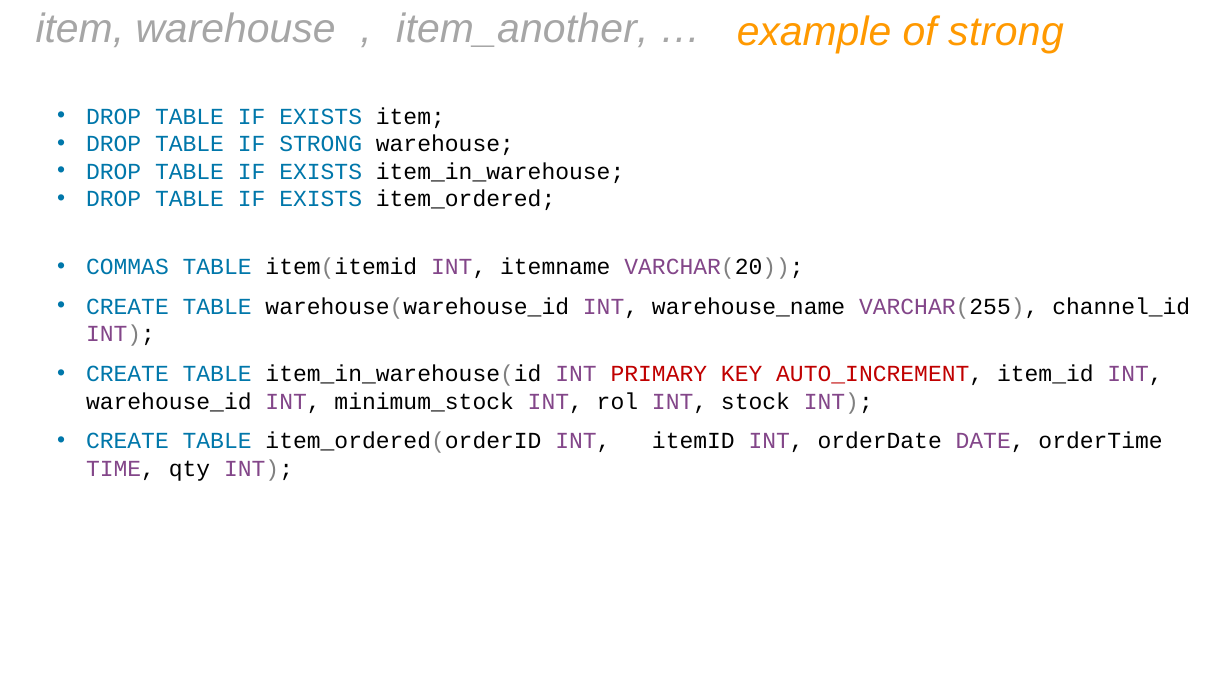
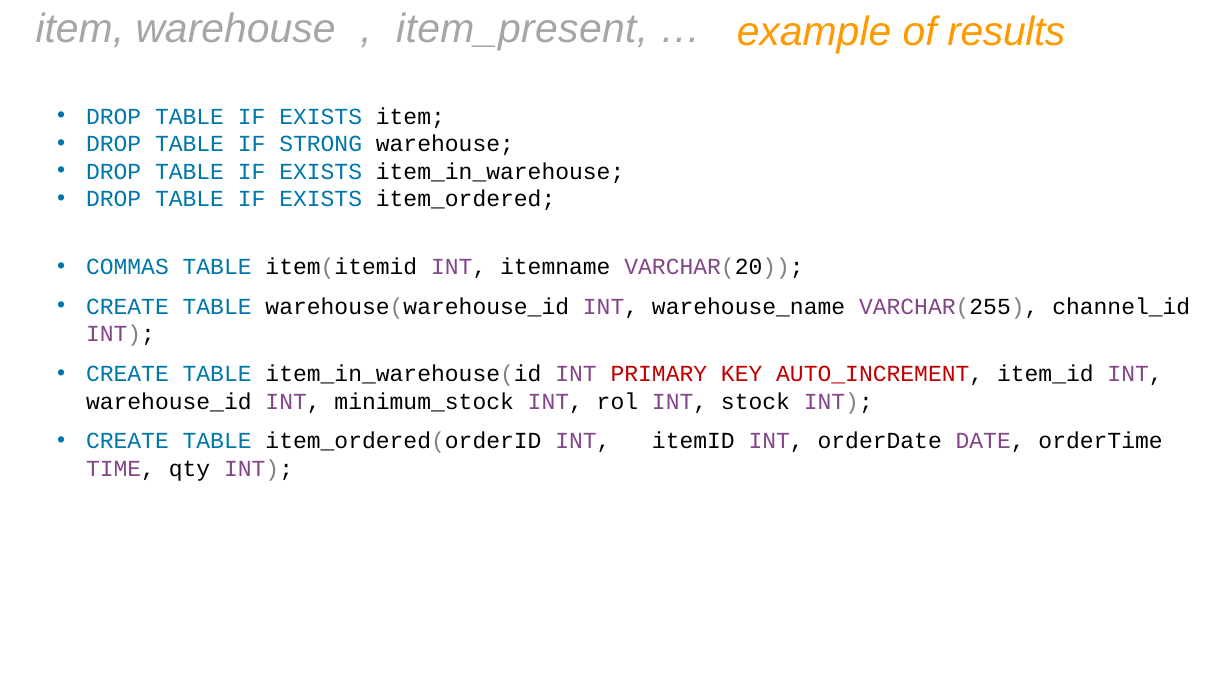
item_another: item_another -> item_present (522, 29)
of strong: strong -> results (1006, 32)
